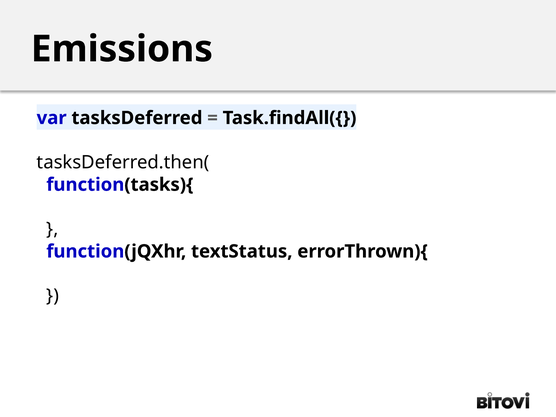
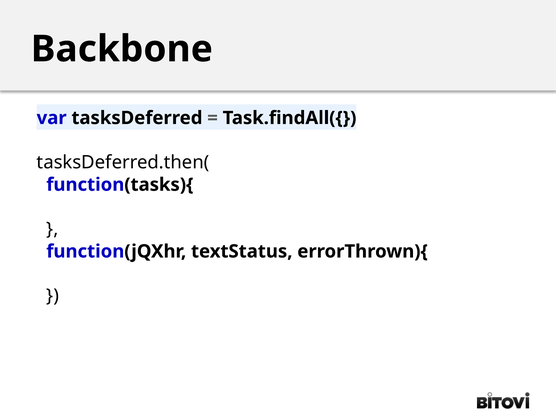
Emissions: Emissions -> Backbone (122, 49)
